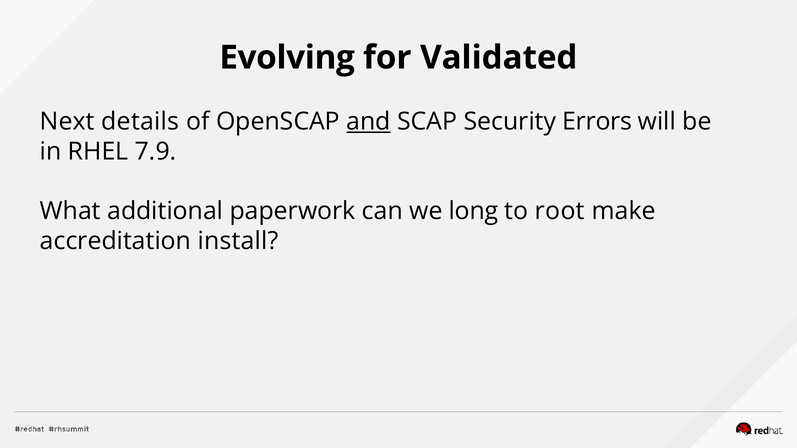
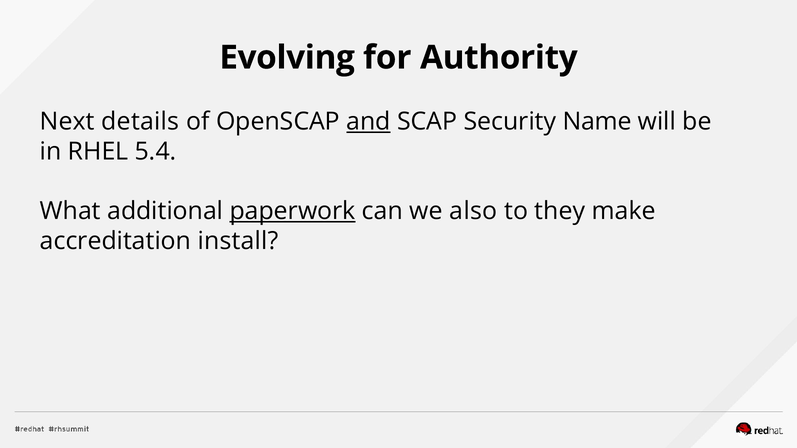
Validated: Validated -> Authority (499, 58)
Errors: Errors -> Name (597, 122)
7.9: 7.9 -> 5.4 (156, 151)
paperwork underline: none -> present (293, 211)
long: long -> also (473, 211)
root: root -> they (560, 211)
